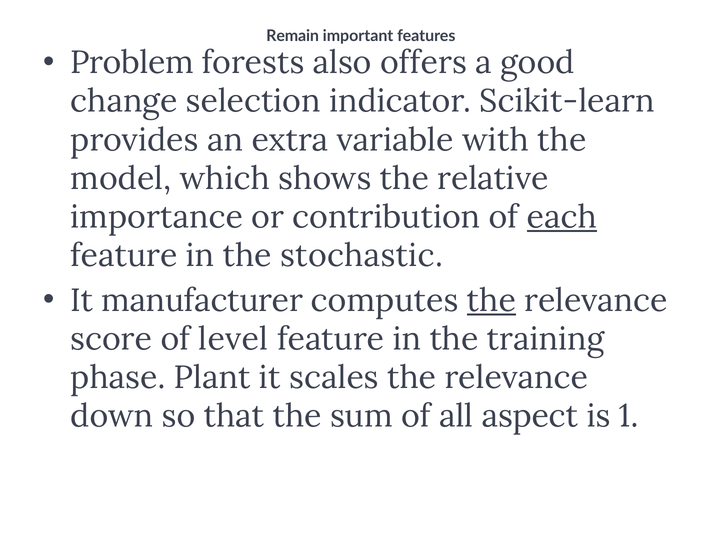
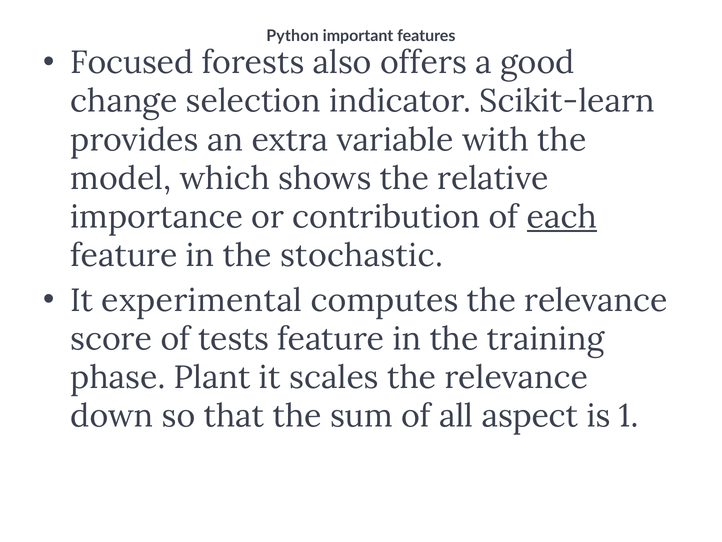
Remain: Remain -> Python (292, 36)
Problem: Problem -> Focused (132, 63)
manufacturer: manufacturer -> experimental (202, 300)
the underline: present -> none (491, 300)
level: level -> tests (234, 339)
